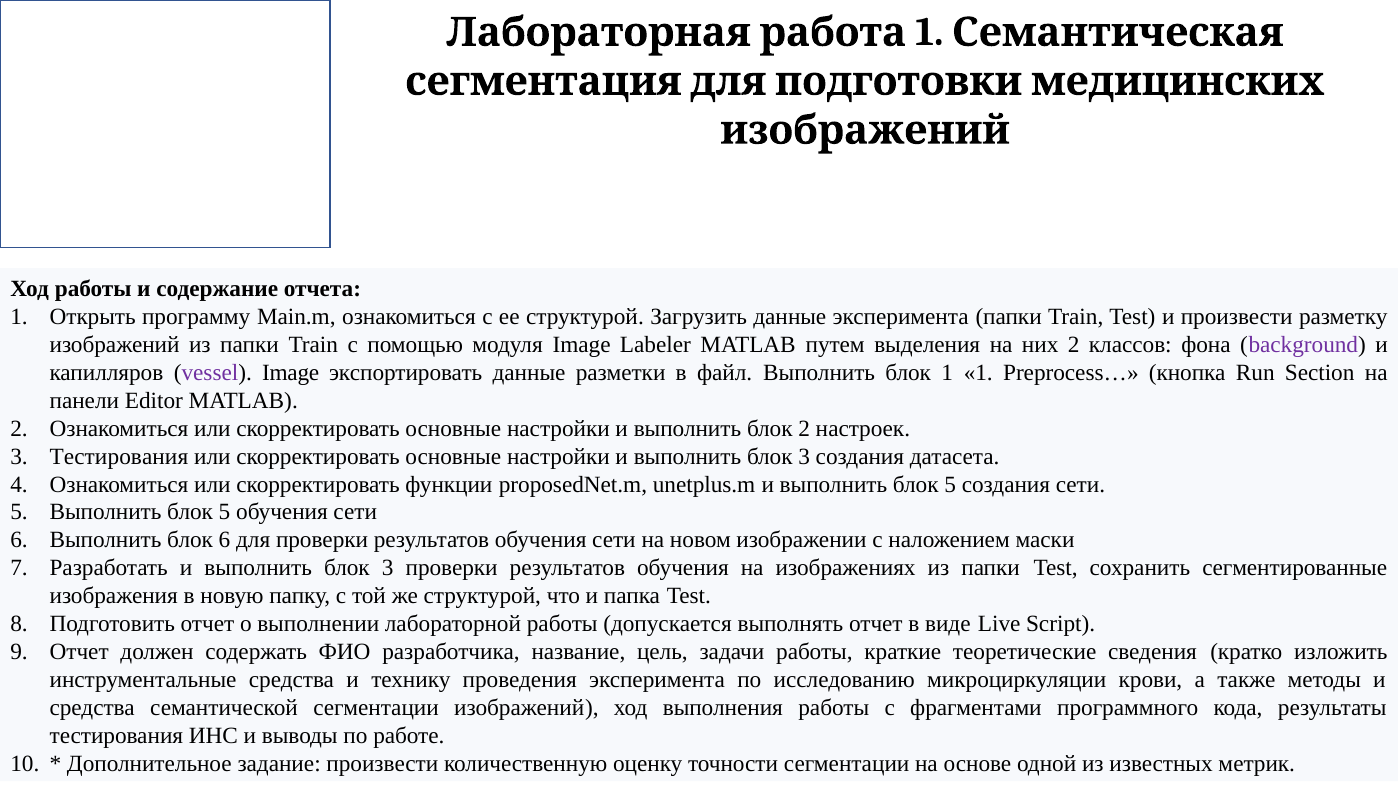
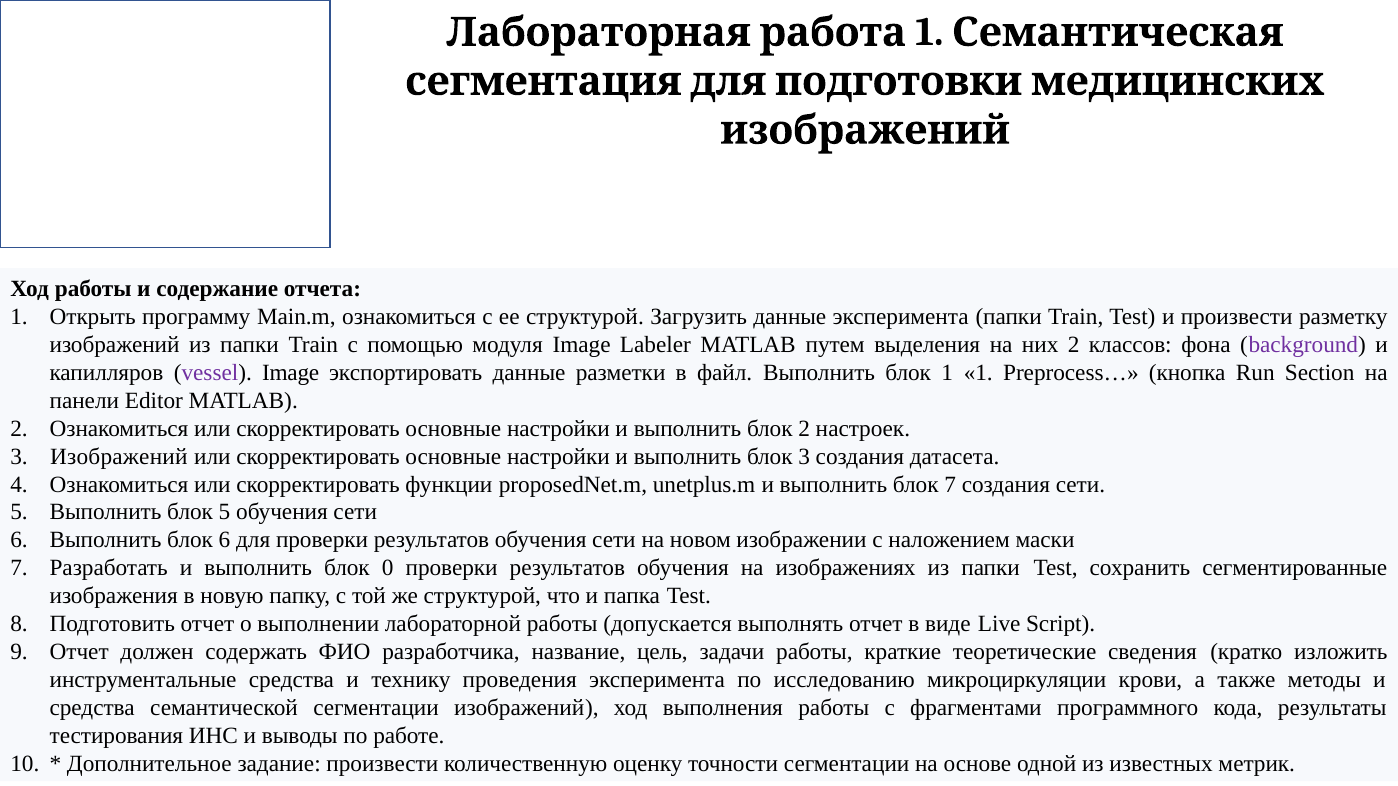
3 Тестирования: Тестирования -> Изображений (119, 457)
и выполнить блок 5: 5 -> 7 (950, 485)
3: 3 -> 0 (388, 568)
